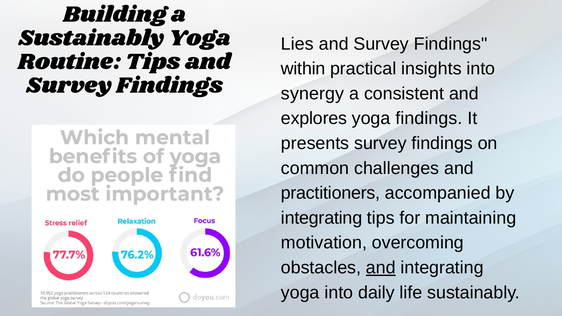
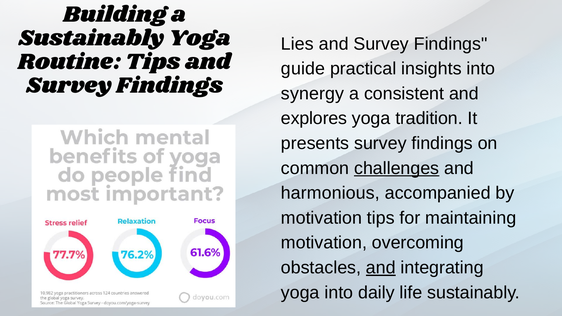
within: within -> guide (303, 69)
yoga findings: findings -> tradition (429, 118)
challenges underline: none -> present (397, 168)
practitioners: practitioners -> harmonious (330, 193)
integrating: integrating -> motivation (322, 218)
